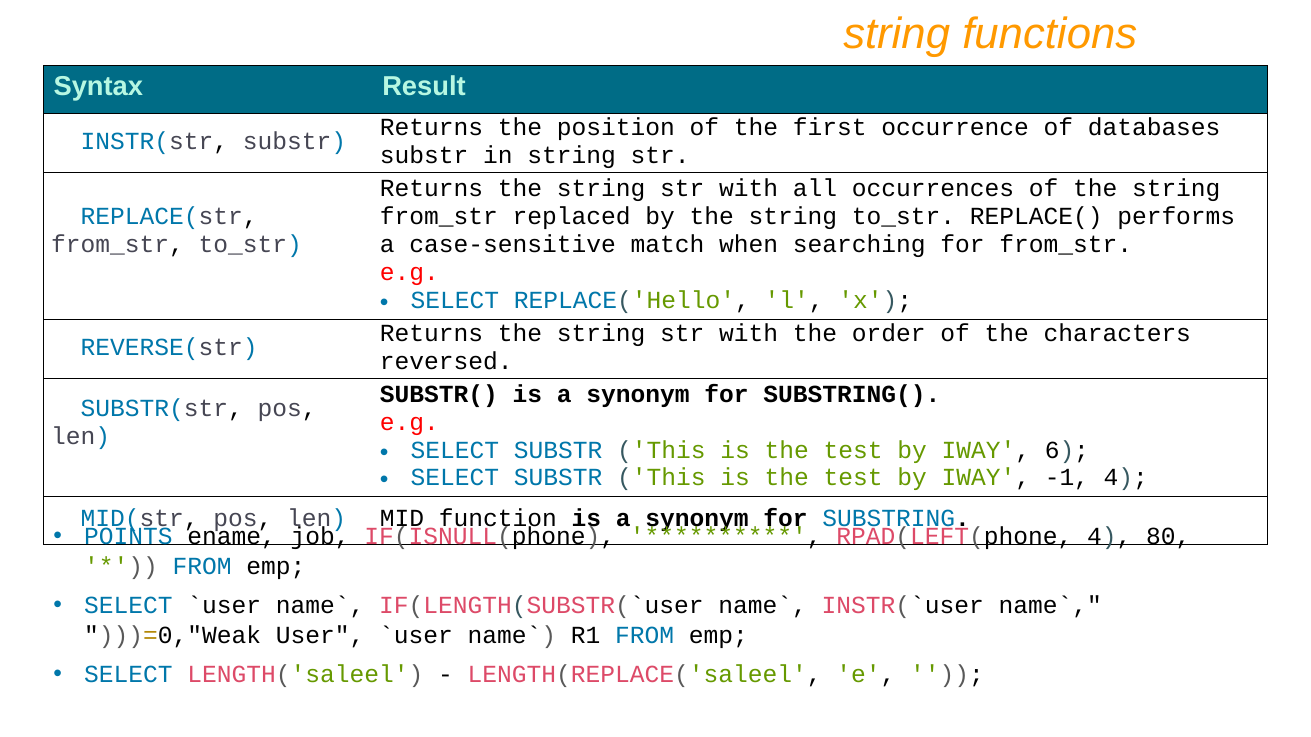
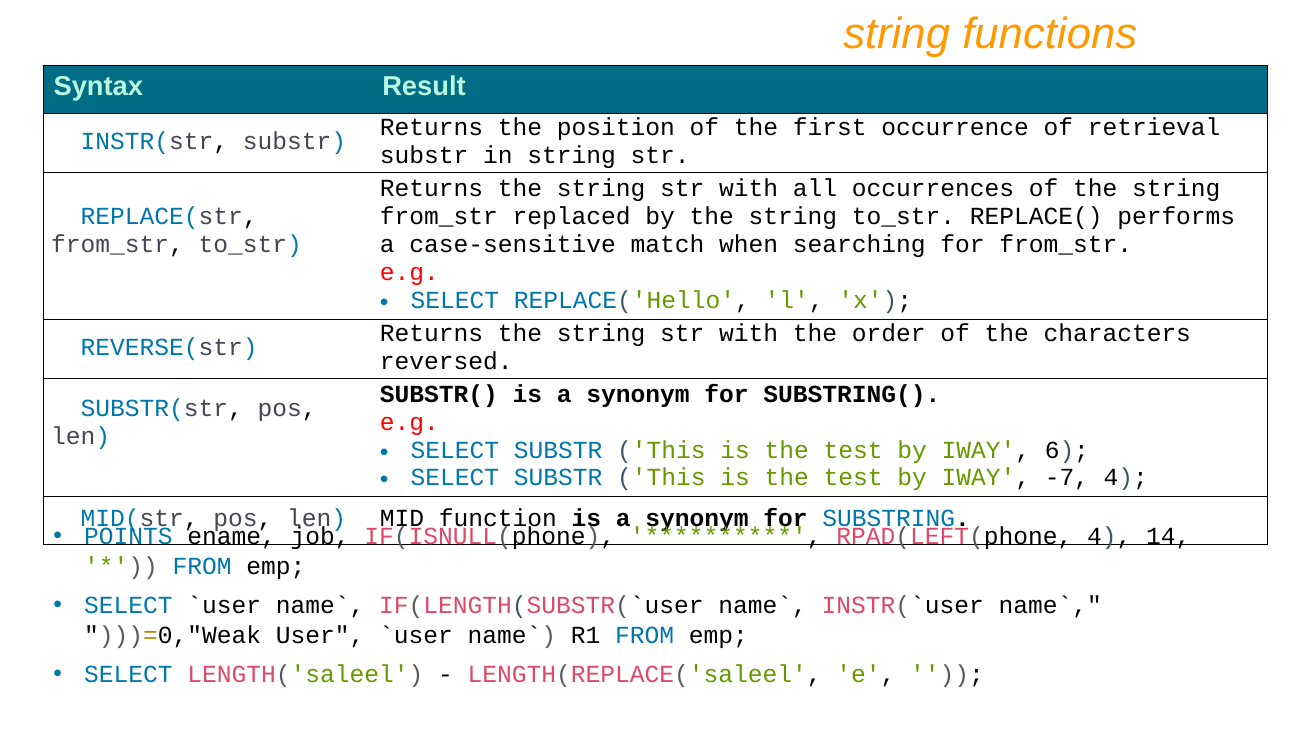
databases: databases -> retrieval (1154, 127)
-1: -1 -> -7 (1067, 478)
80: 80 -> 14 (1168, 537)
